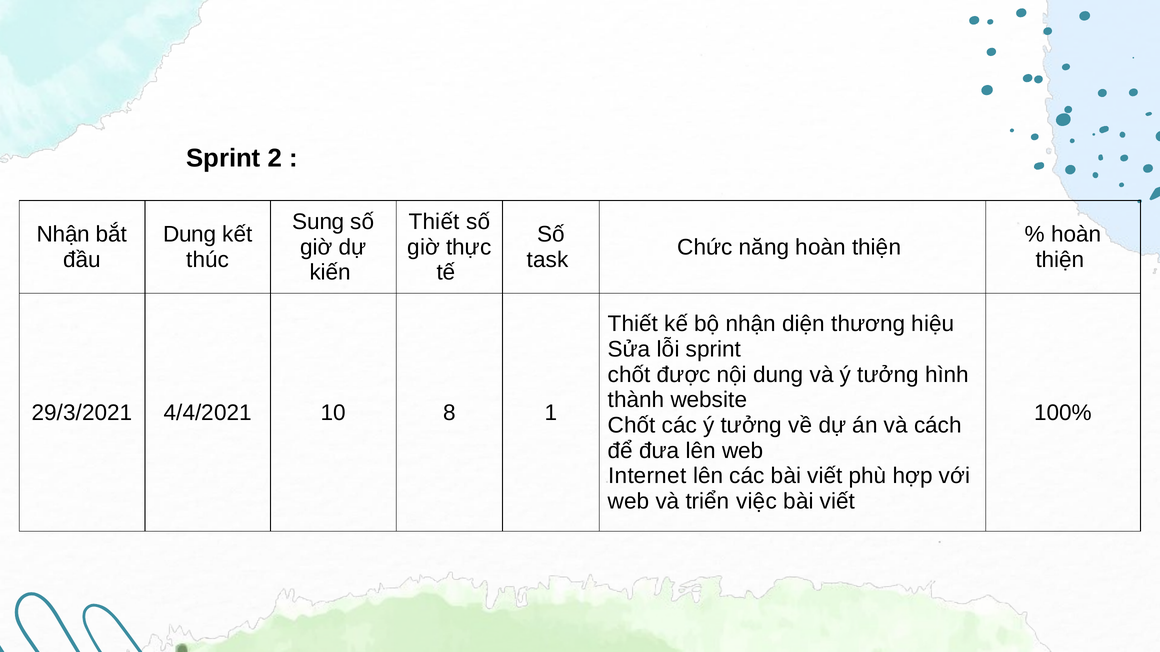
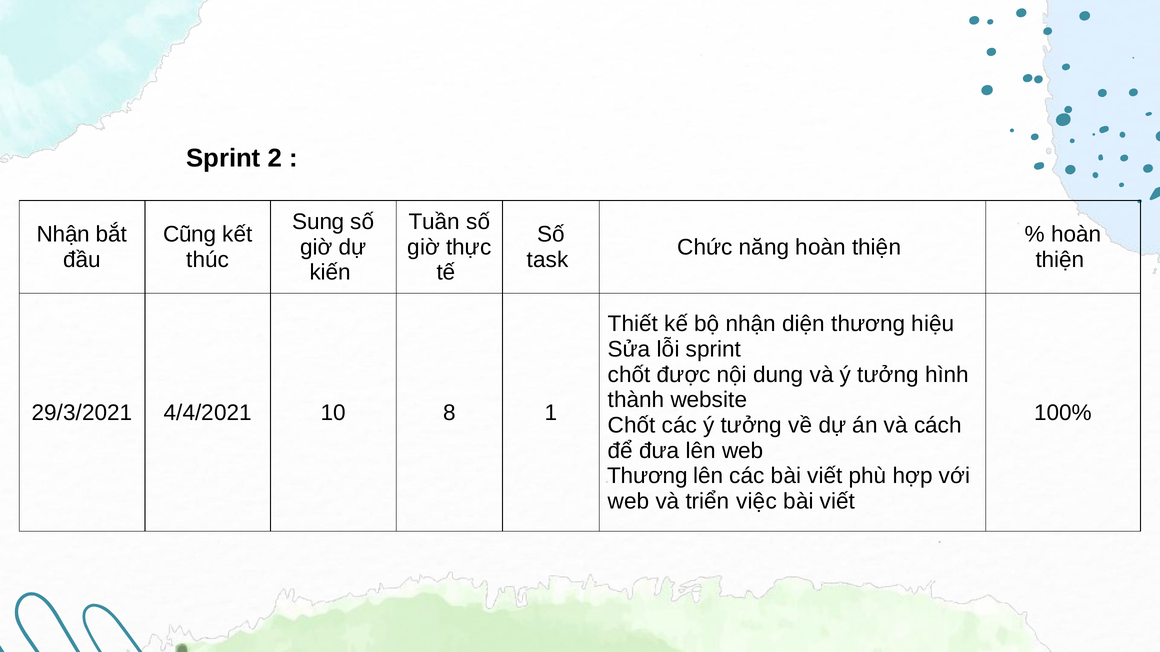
Thiết: Thiết -> Tuần (434, 222)
Dung: Dung -> Cũng (190, 235)
Internet: Internet -> Thương (647, 476)
